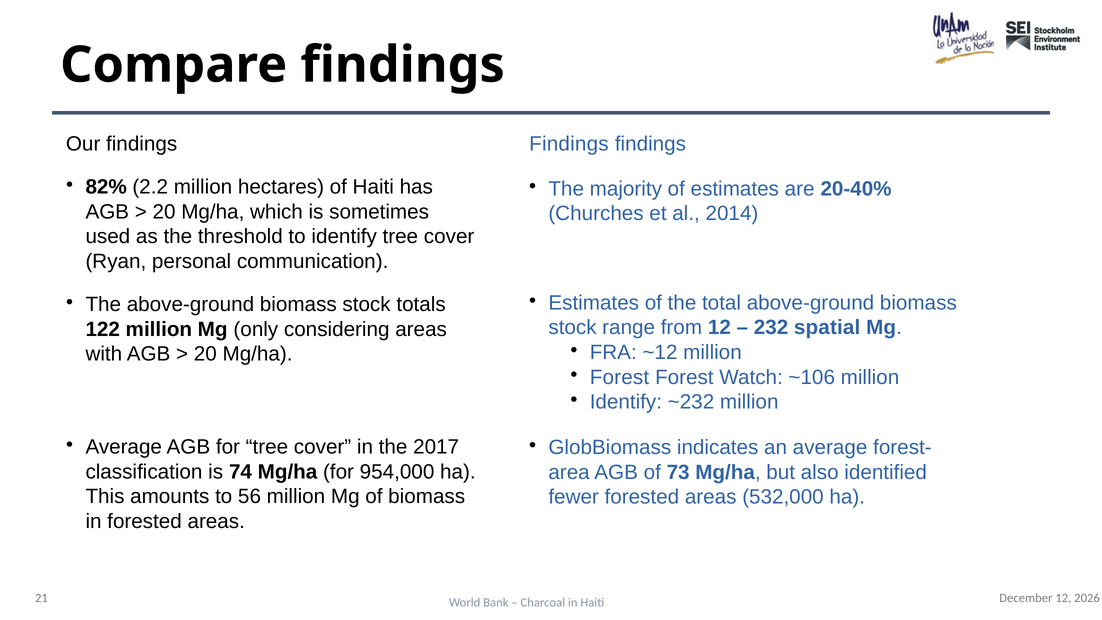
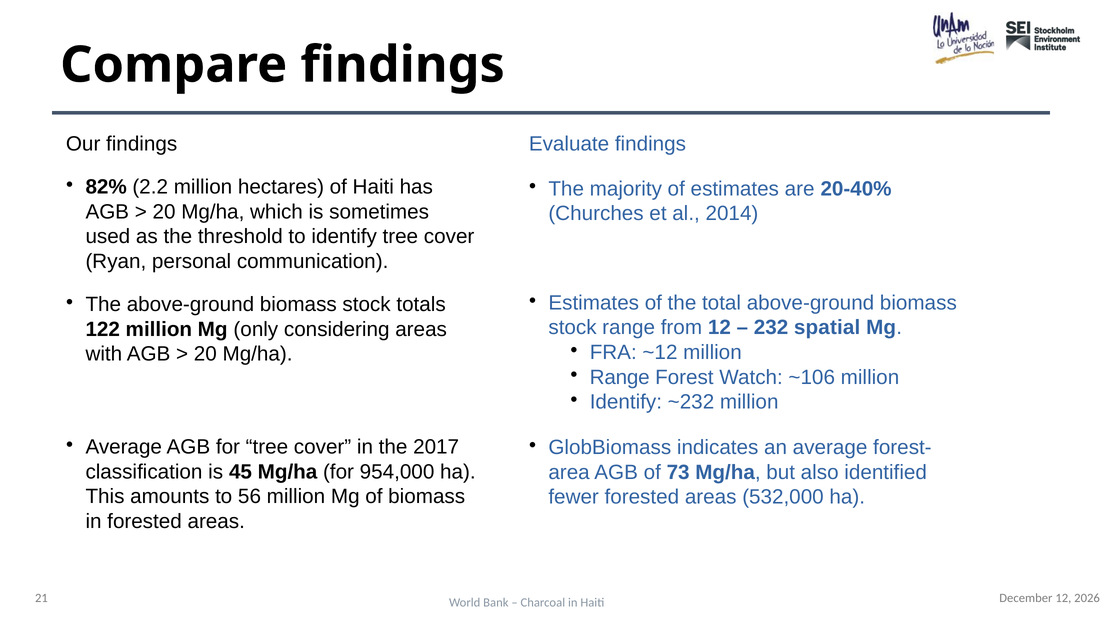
Findings: Findings -> Evaluate (569, 144)
Forest: Forest -> Range (620, 377)
74: 74 -> 45 (241, 472)
